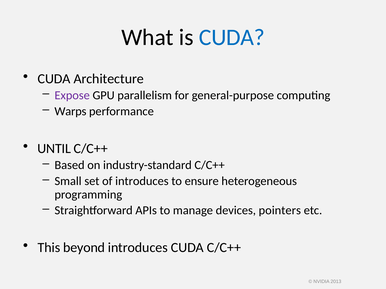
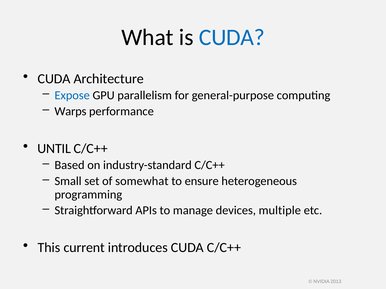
Expose colour: purple -> blue (72, 95)
of introduces: introduces -> somewhat (142, 181)
pointers: pointers -> multiple (280, 211)
beyond: beyond -> current (84, 248)
